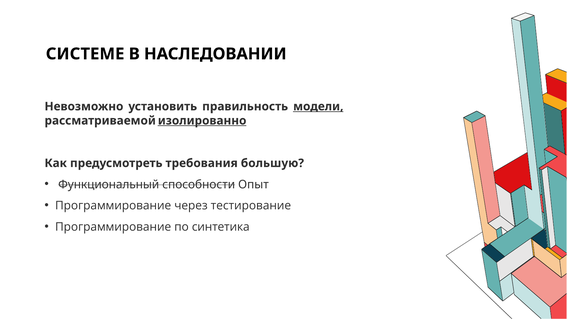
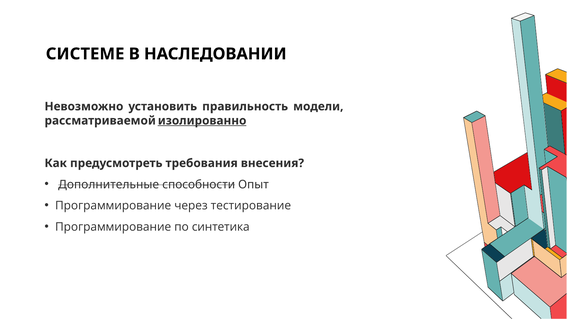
модели underline: present -> none (318, 106)
большую: большую -> внесения (272, 163)
Функциональный: Функциональный -> Дополнительные (109, 184)
